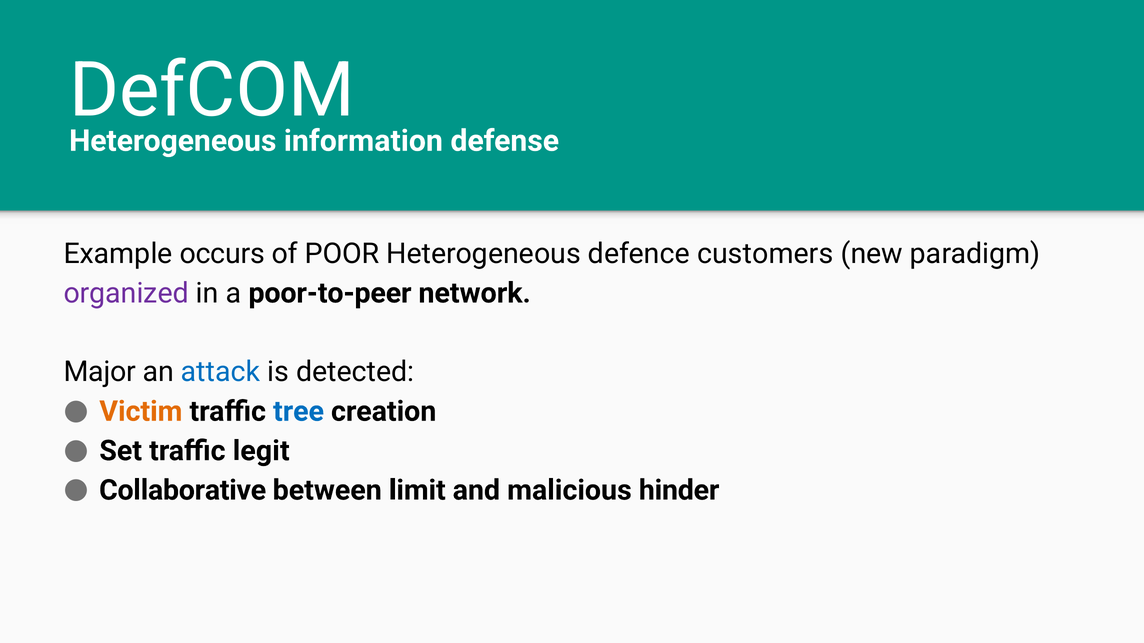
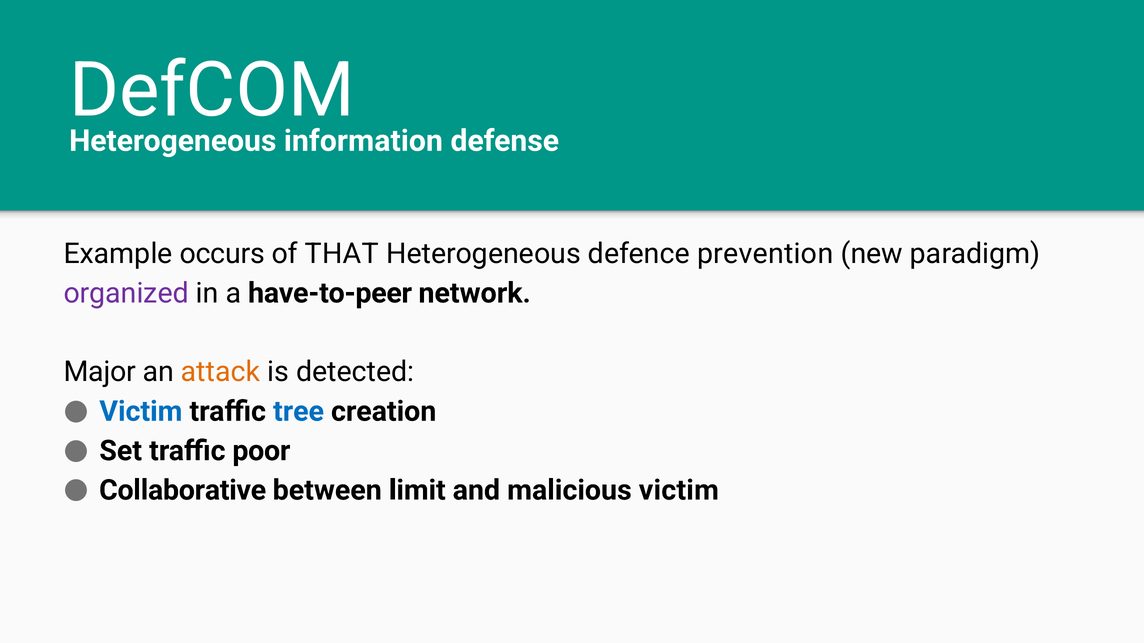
POOR: POOR -> THAT (342, 254)
customers: customers -> prevention (765, 254)
poor-to-peer: poor-to-peer -> have-to-peer (330, 293)
attack colour: blue -> orange (221, 372)
Victim colour: orange -> blue (141, 412)
legit: legit -> poor (261, 451)
malicious hinder: hinder -> victim (679, 491)
